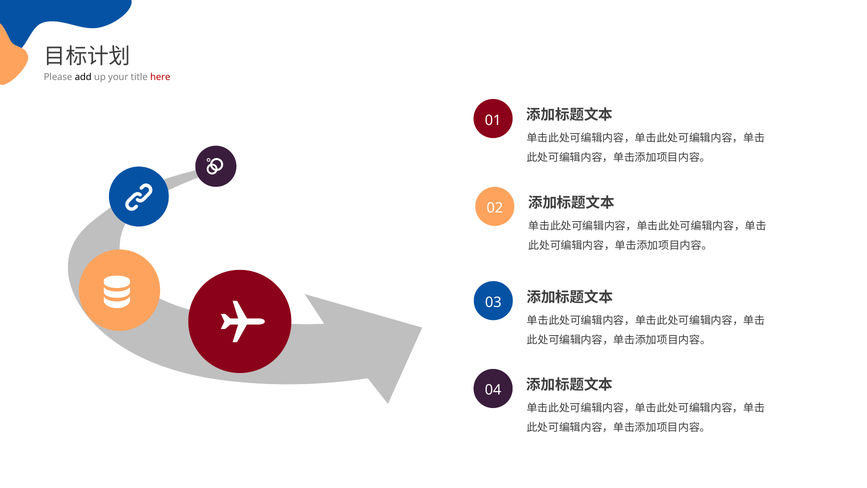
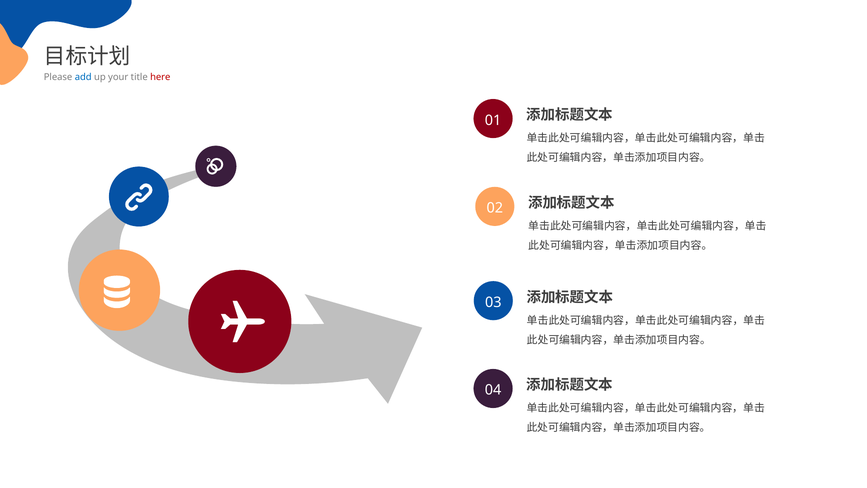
add colour: black -> blue (83, 77)
